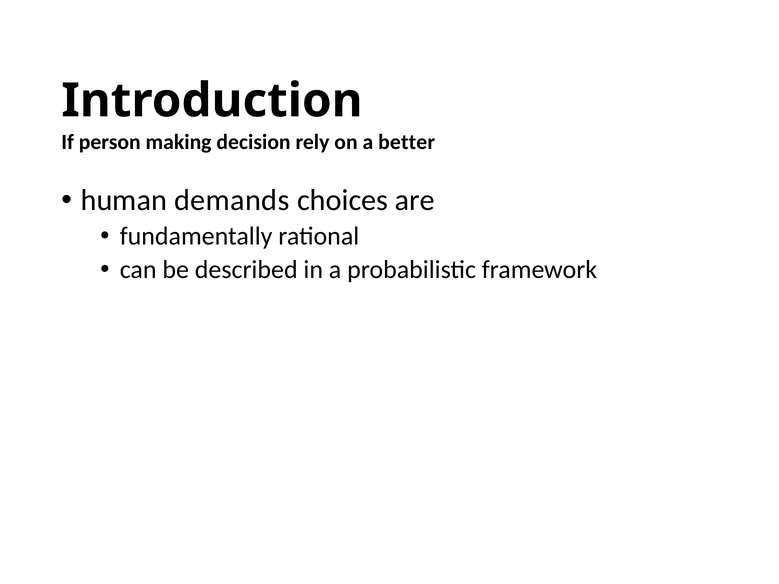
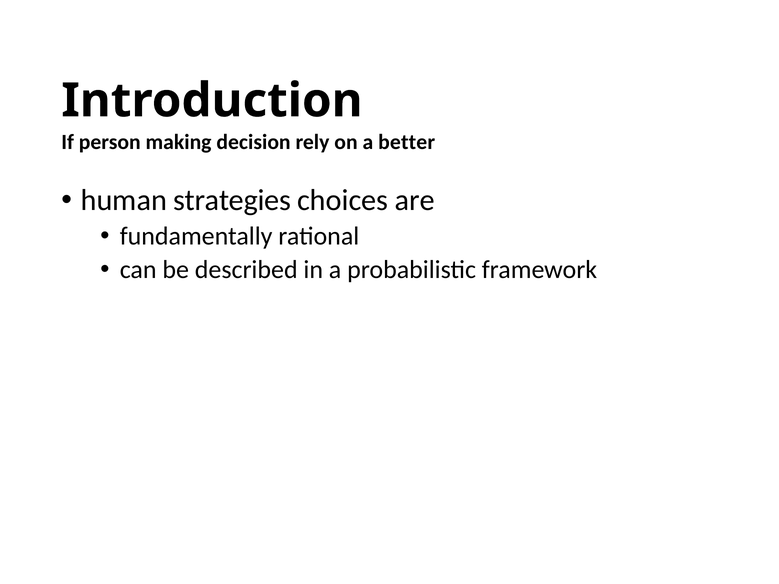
demands: demands -> strategies (232, 200)
